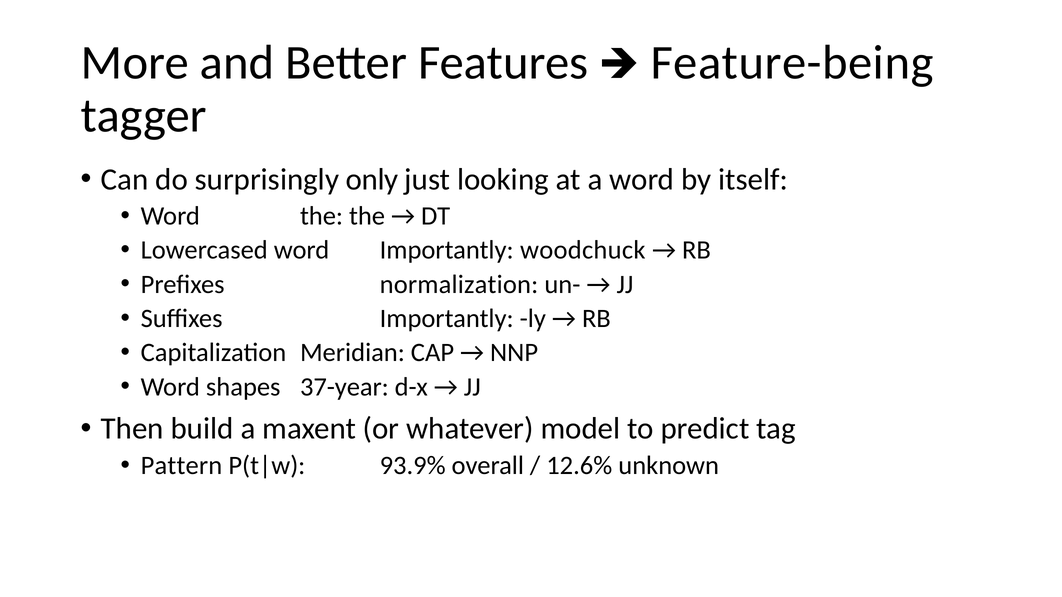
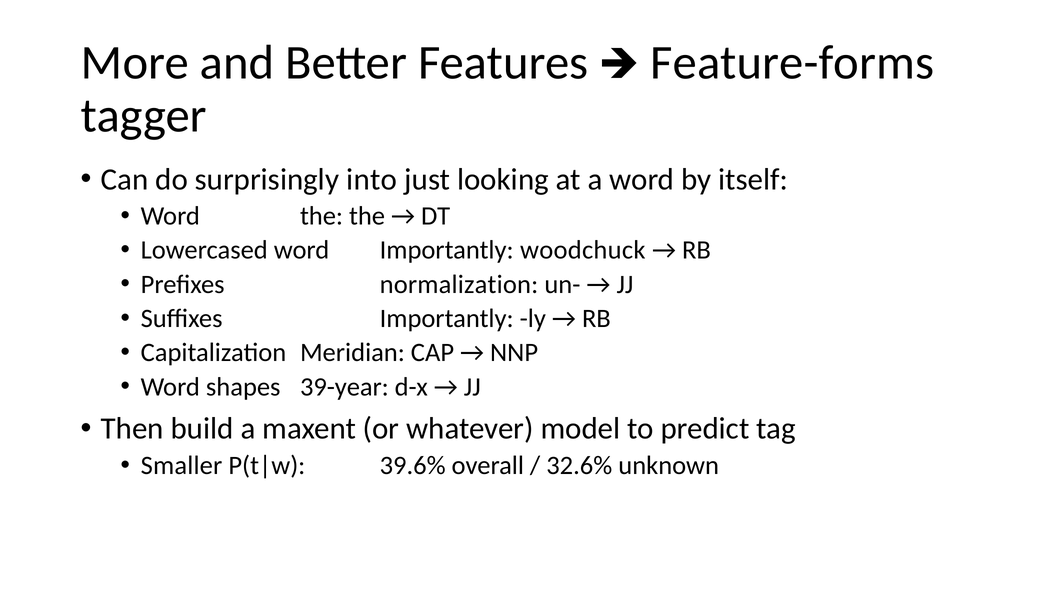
Feature-being: Feature-being -> Feature-forms (792, 63)
only: only -> into (372, 179)
37-year: 37-year -> 39-year (344, 387)
Pattern: Pattern -> Smaller (182, 466)
93.9%: 93.9% -> 39.6% (413, 466)
12.6%: 12.6% -> 32.6% (579, 466)
